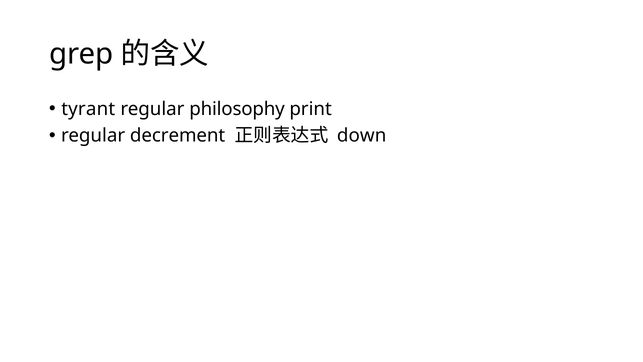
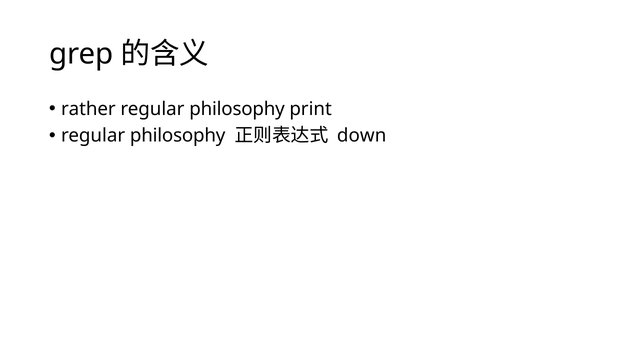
tyrant: tyrant -> rather (88, 109)
decrement: decrement -> philosophy (178, 136)
